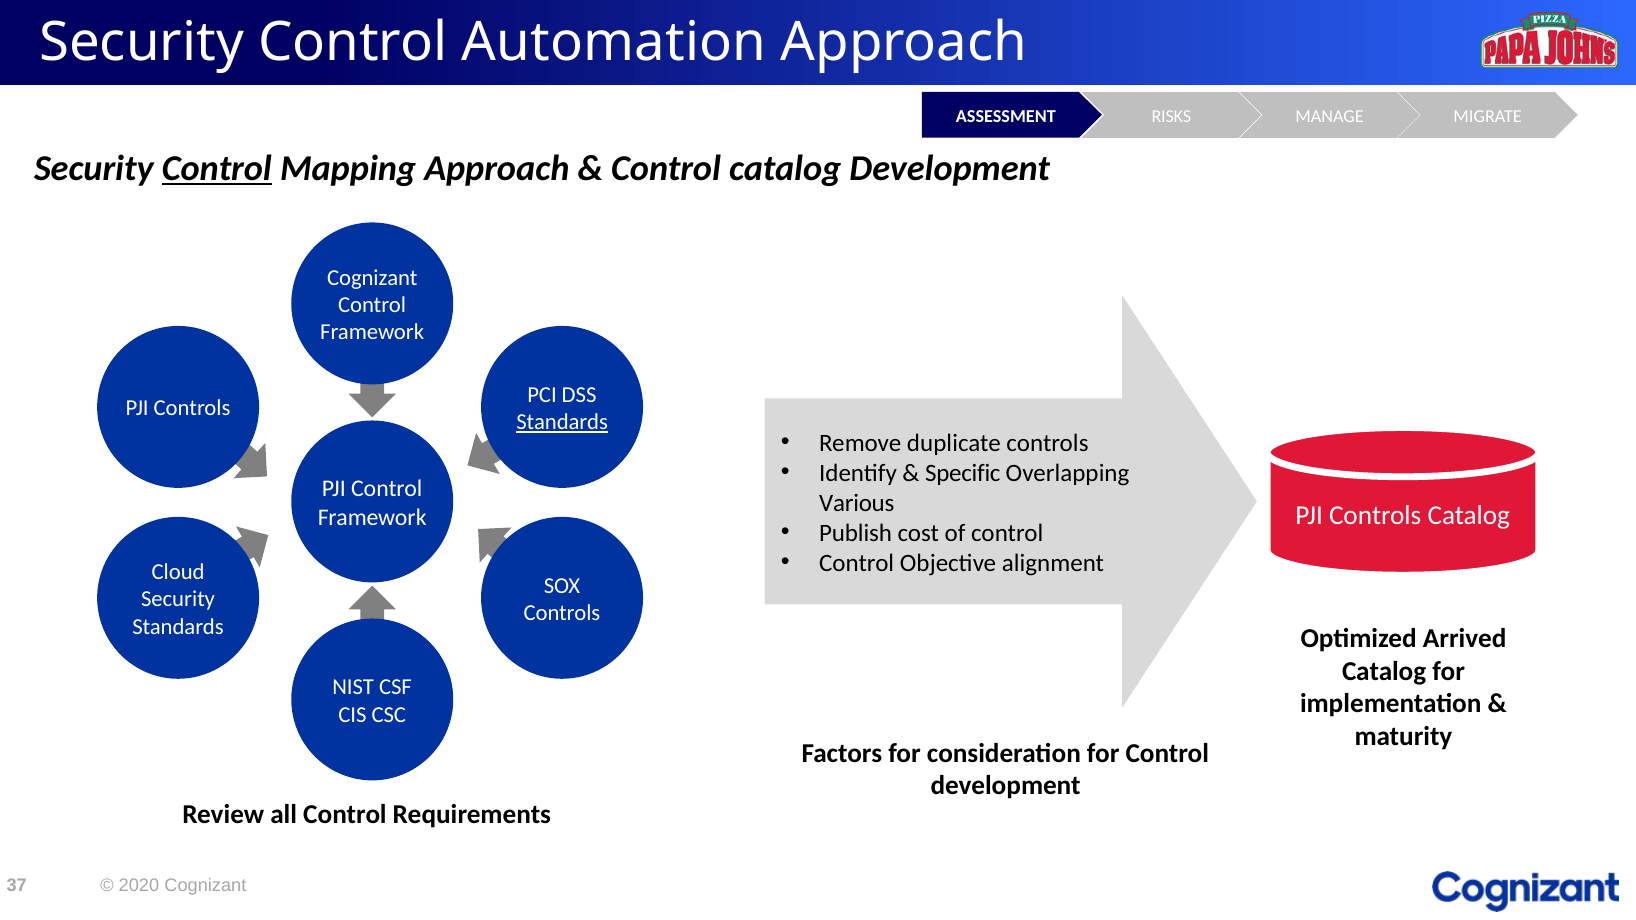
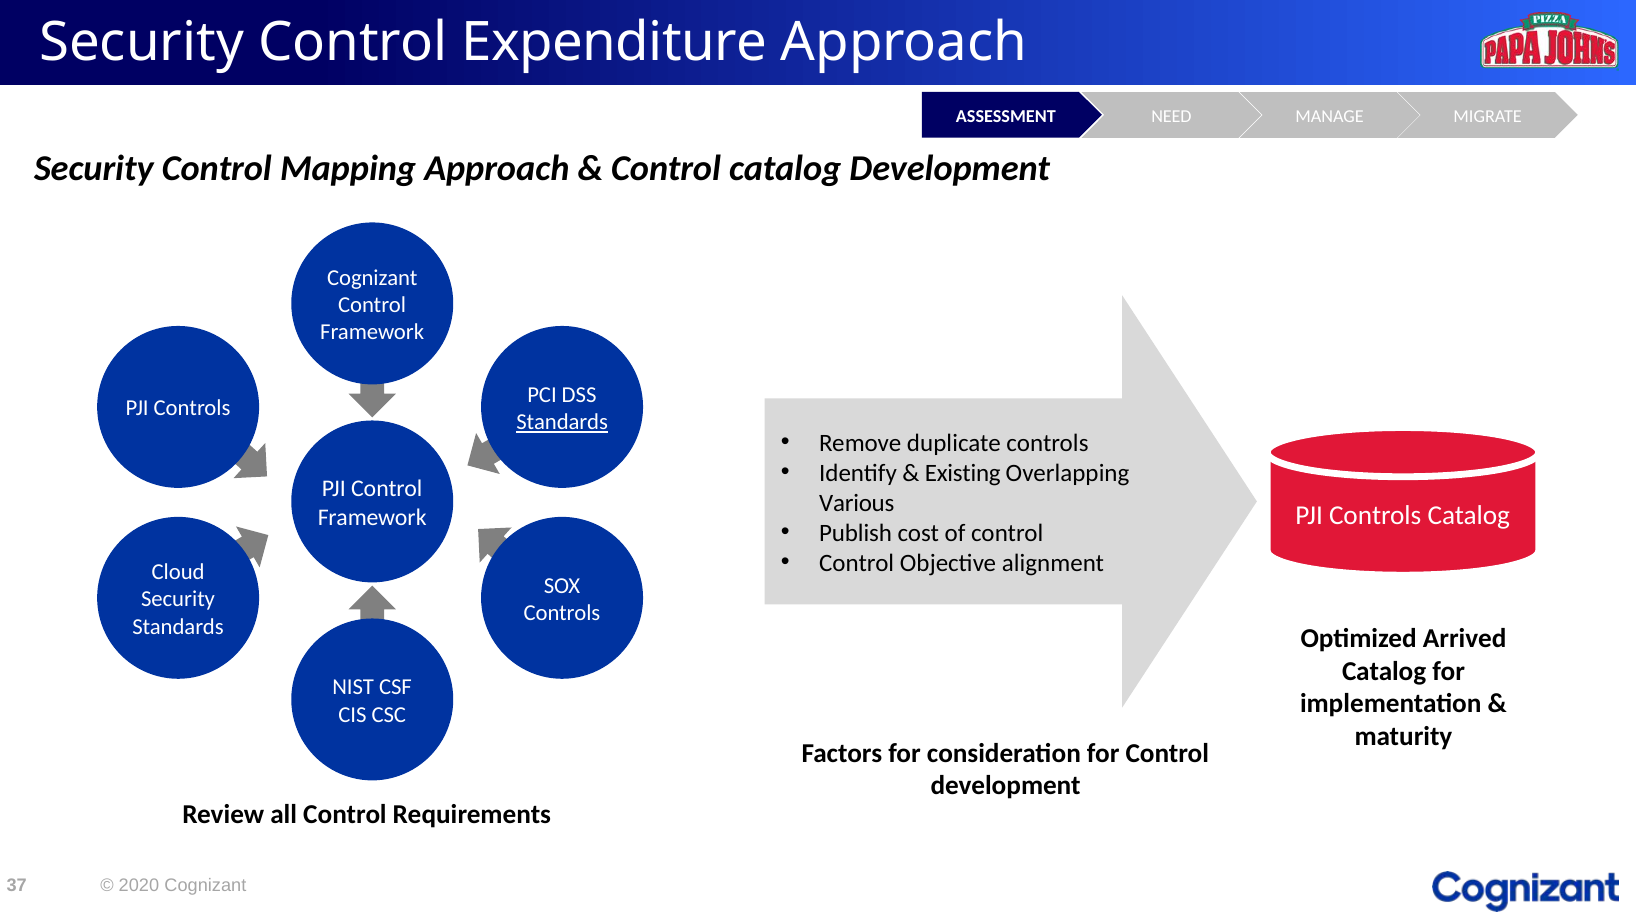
Automation: Automation -> Expenditure (614, 42)
RISKS: RISKS -> NEED (1171, 116)
Control underline: present -> none (217, 168)
Specific: Specific -> Existing (963, 473)
